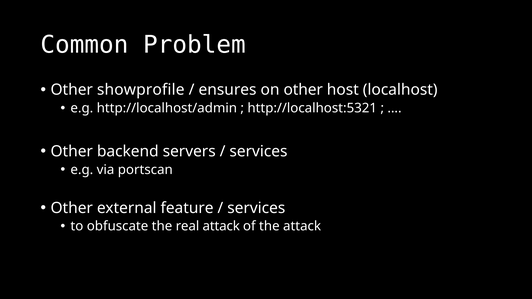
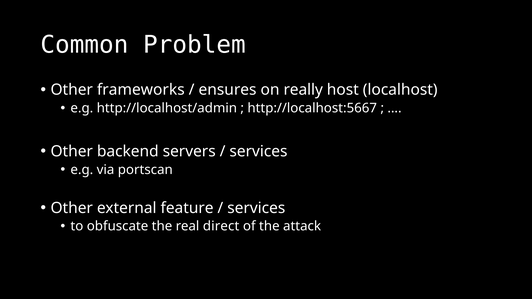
showprofile: showprofile -> frameworks (141, 90)
on other: other -> really (303, 90)
http://localhost:5321: http://localhost:5321 -> http://localhost:5667 (312, 108)
real attack: attack -> direct (221, 226)
